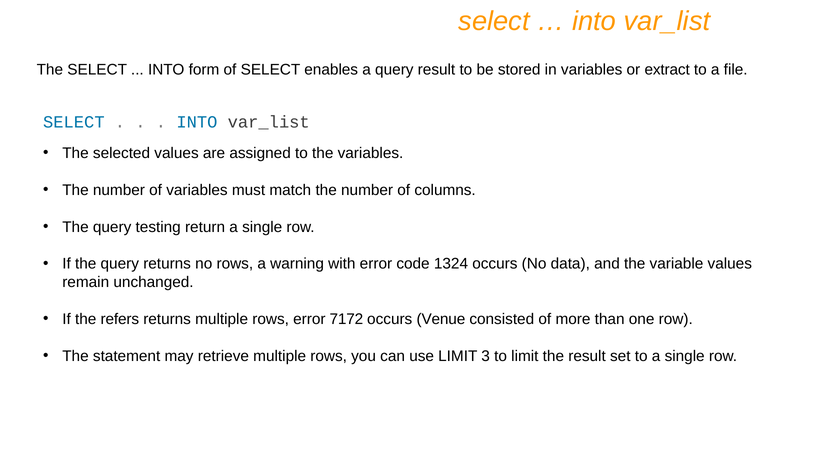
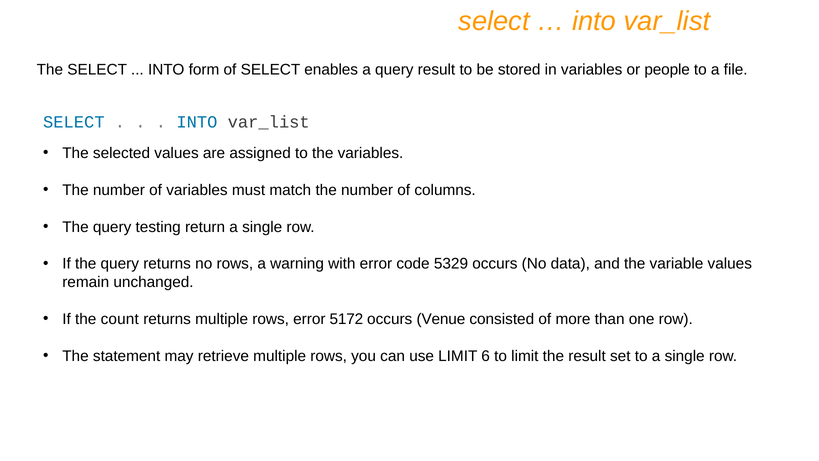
extract: extract -> people (667, 70)
1324: 1324 -> 5329 (451, 264)
refers: refers -> count (120, 319)
7172: 7172 -> 5172 (346, 319)
3: 3 -> 6 (486, 356)
